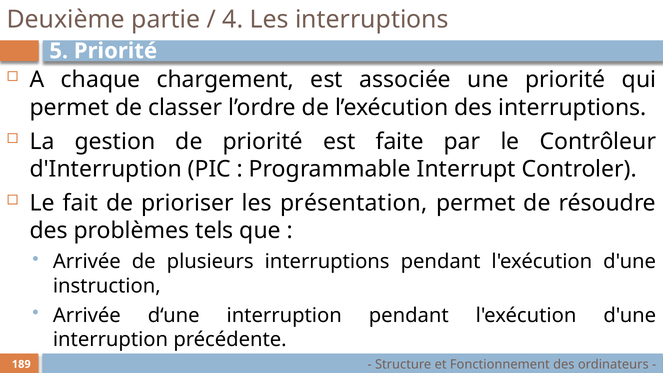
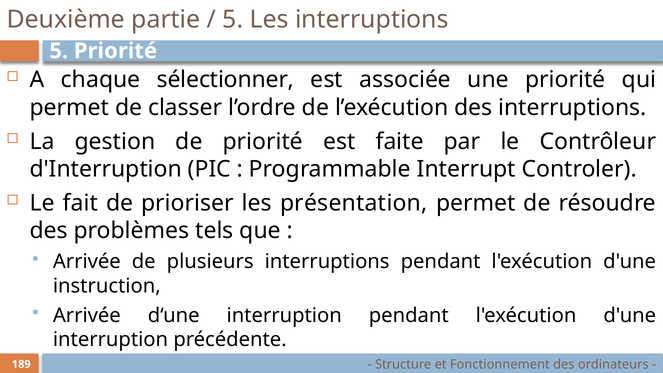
4: 4 -> 5 (233, 19)
chargement: chargement -> sélectionner (225, 80)
